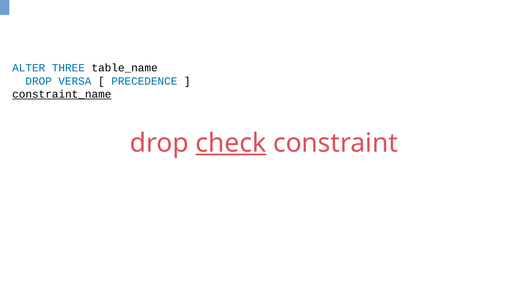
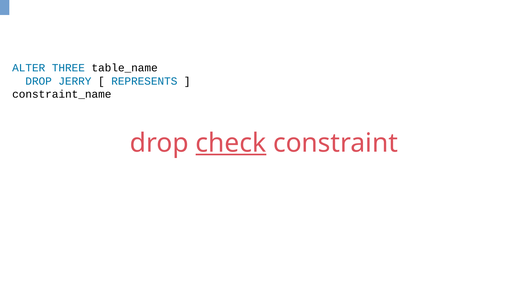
VERSA: VERSA -> JERRY (75, 81)
PRECEDENCE: PRECEDENCE -> REPRESENTS (144, 81)
constraint_name underline: present -> none (62, 94)
